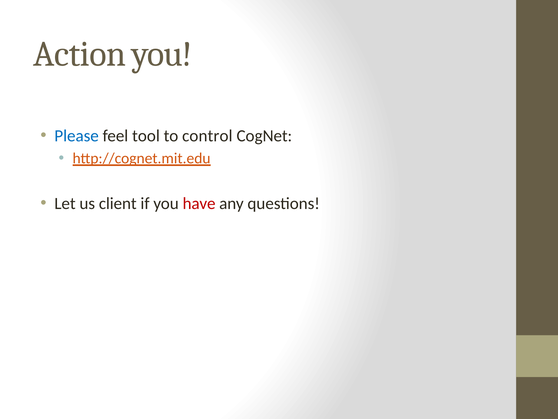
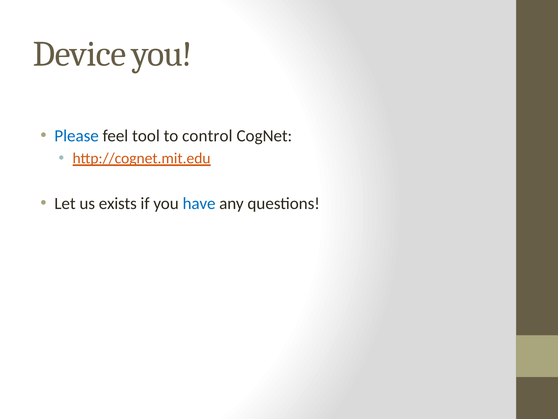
Action: Action -> Device (80, 54)
client: client -> exists (118, 203)
have colour: red -> blue (199, 203)
